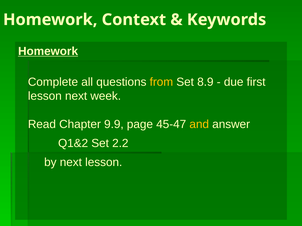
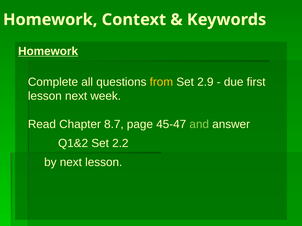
8.9: 8.9 -> 2.9 (205, 82)
9.9: 9.9 -> 8.7 (114, 124)
and colour: yellow -> light green (199, 124)
